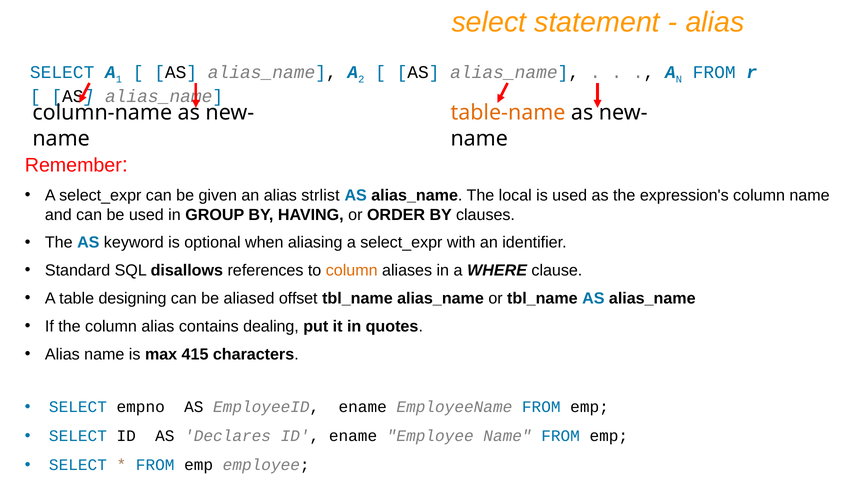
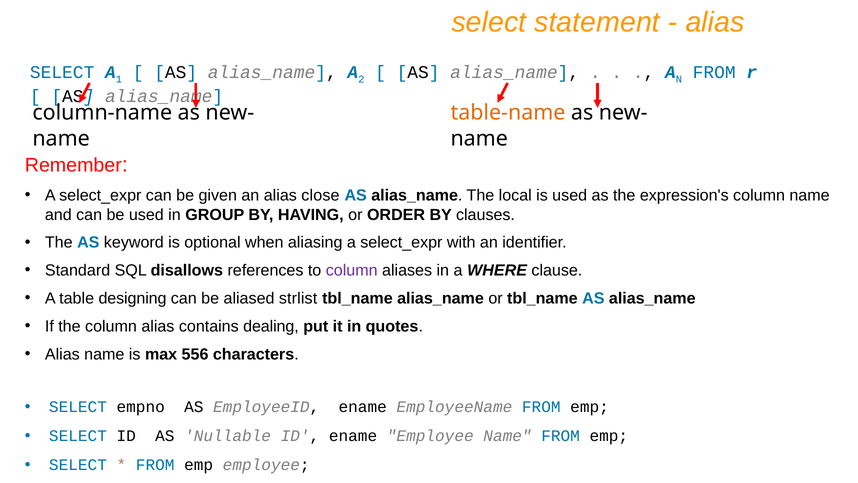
strlist: strlist -> close (320, 195)
column colour: orange -> purple (352, 270)
offset: offset -> strlist (298, 298)
415: 415 -> 556 (195, 354)
Declares: Declares -> Nullable (228, 436)
